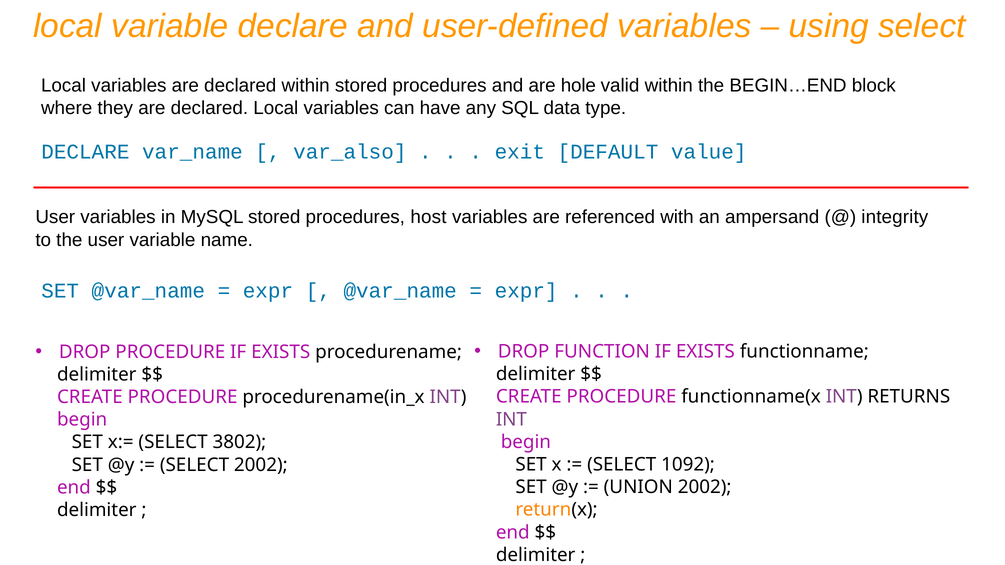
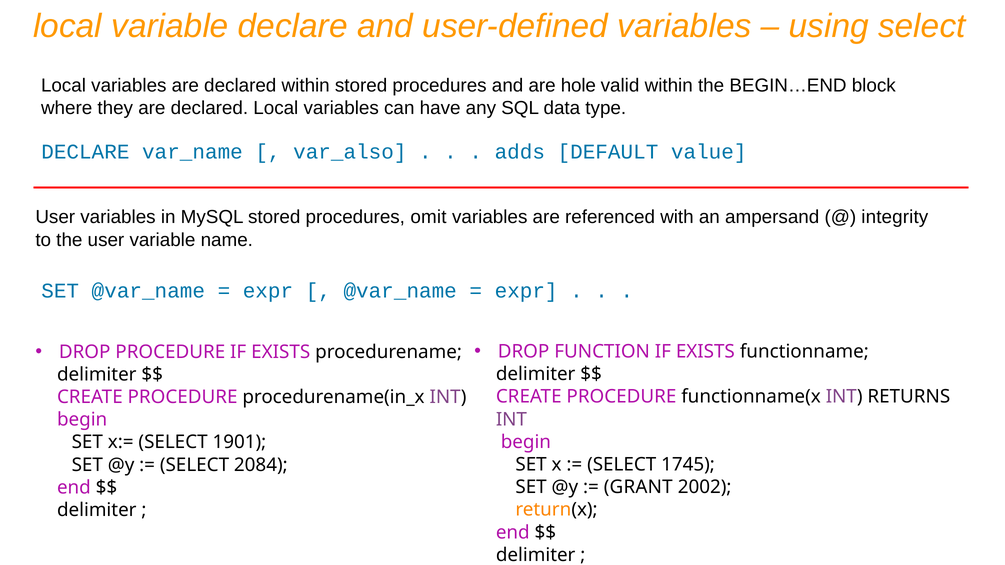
exit: exit -> adds (520, 152)
host: host -> omit (428, 217)
3802: 3802 -> 1901 (239, 442)
1092: 1092 -> 1745 (688, 465)
SELECT 2002: 2002 -> 2084 (261, 465)
UNION: UNION -> GRANT (638, 487)
